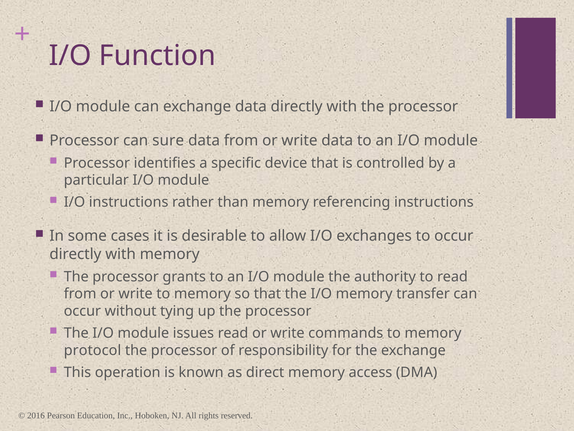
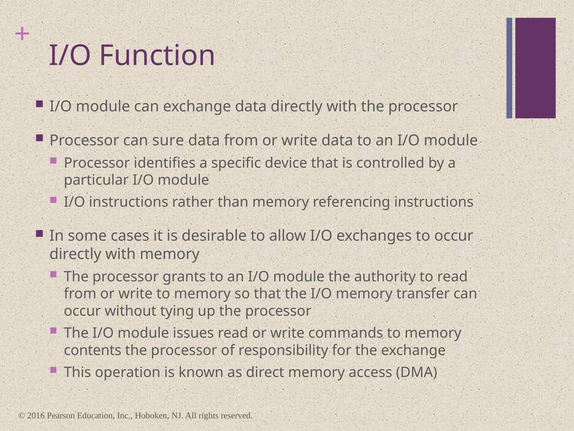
protocol: protocol -> contents (93, 350)
